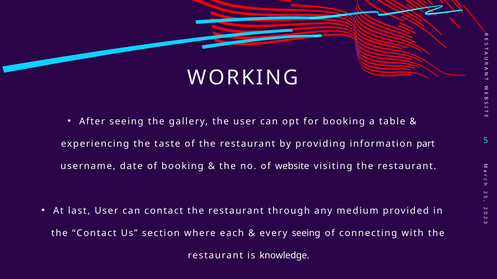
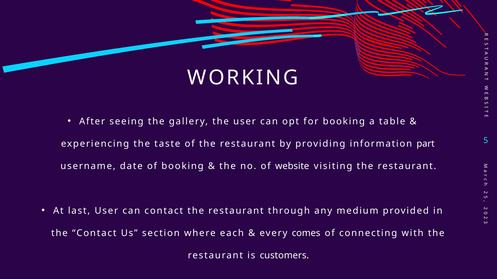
every seeing: seeing -> comes (306, 233)
knowledge: knowledge -> customers (284, 256)
